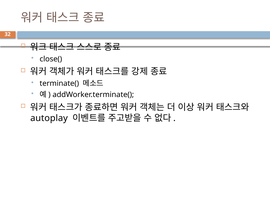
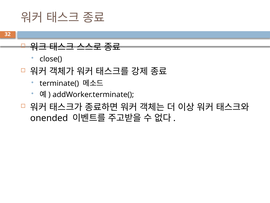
autoplay: autoplay -> onended (49, 118)
